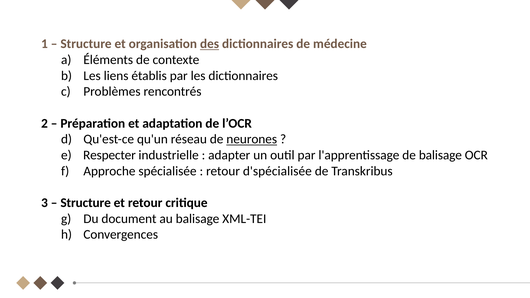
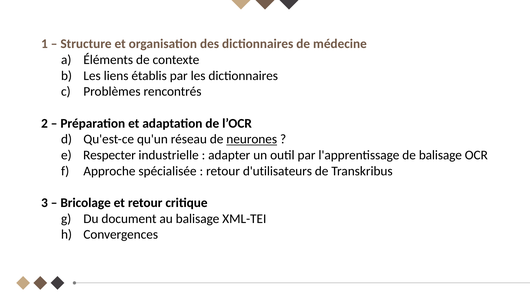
des underline: present -> none (210, 44)
d'spécialisée: d'spécialisée -> d'utilisateurs (277, 171)
Structure: Structure -> Bricolage (86, 203)
